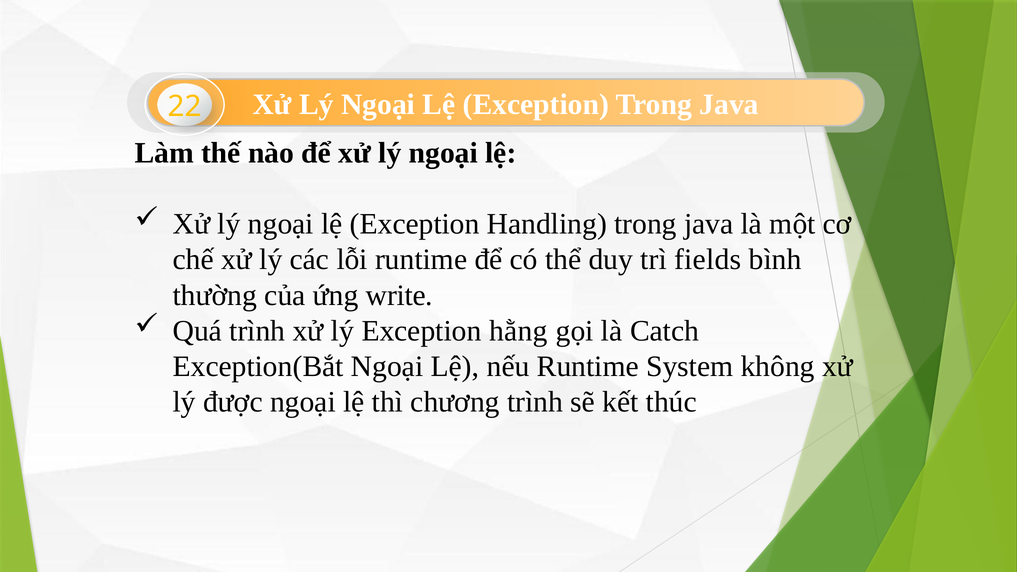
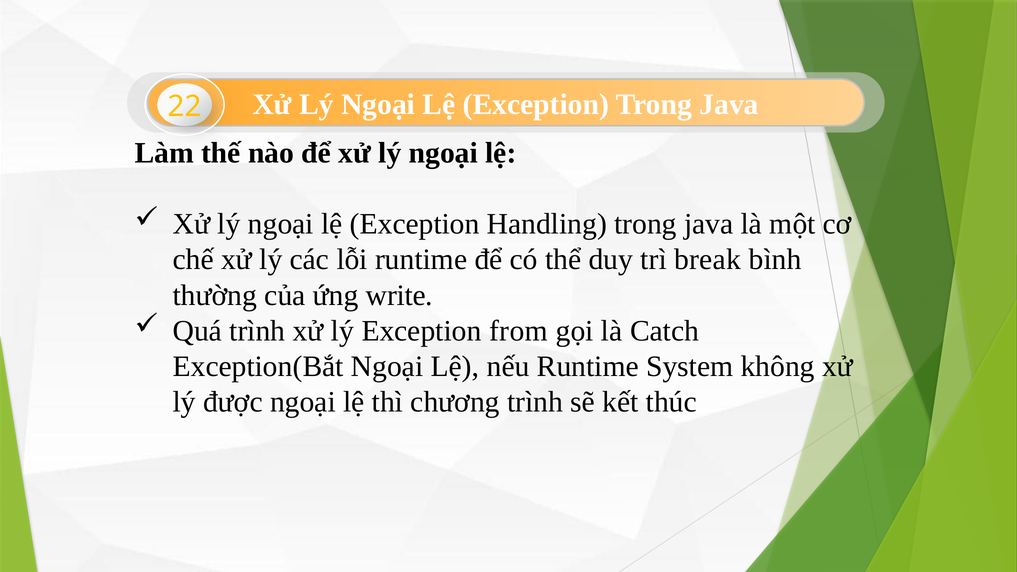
fields: fields -> break (708, 260)
hằng: hằng -> from (518, 331)
